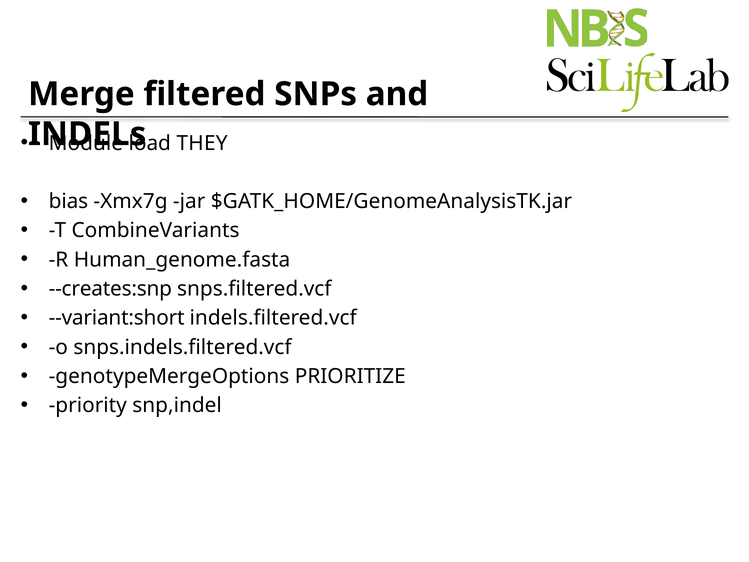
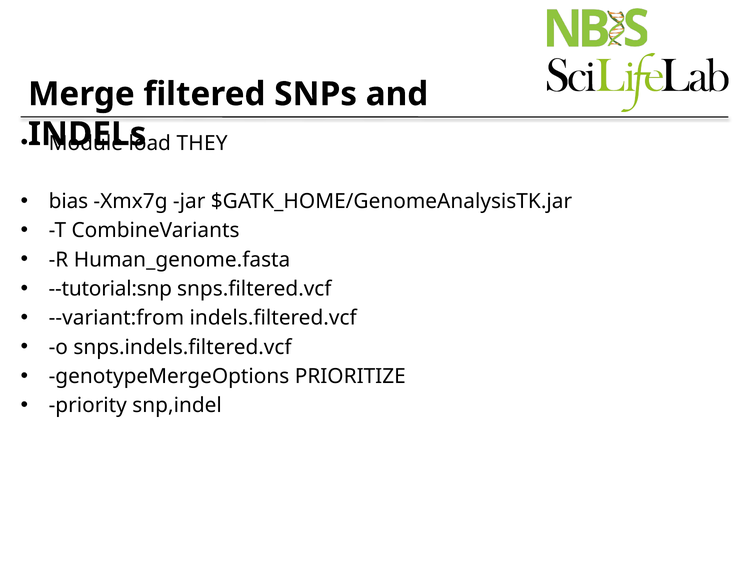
--creates:snp: --creates:snp -> --tutorial:snp (110, 289)
--variant:short: --variant:short -> --variant:from (116, 318)
